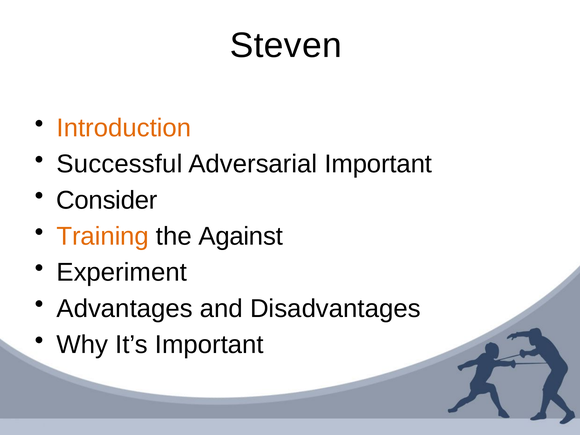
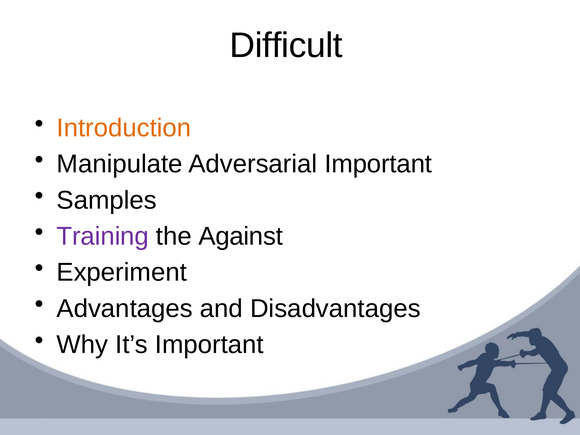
Steven: Steven -> Difficult (286, 46)
Successful: Successful -> Manipulate (120, 164)
Consider: Consider -> Samples (107, 200)
Training colour: orange -> purple (103, 236)
